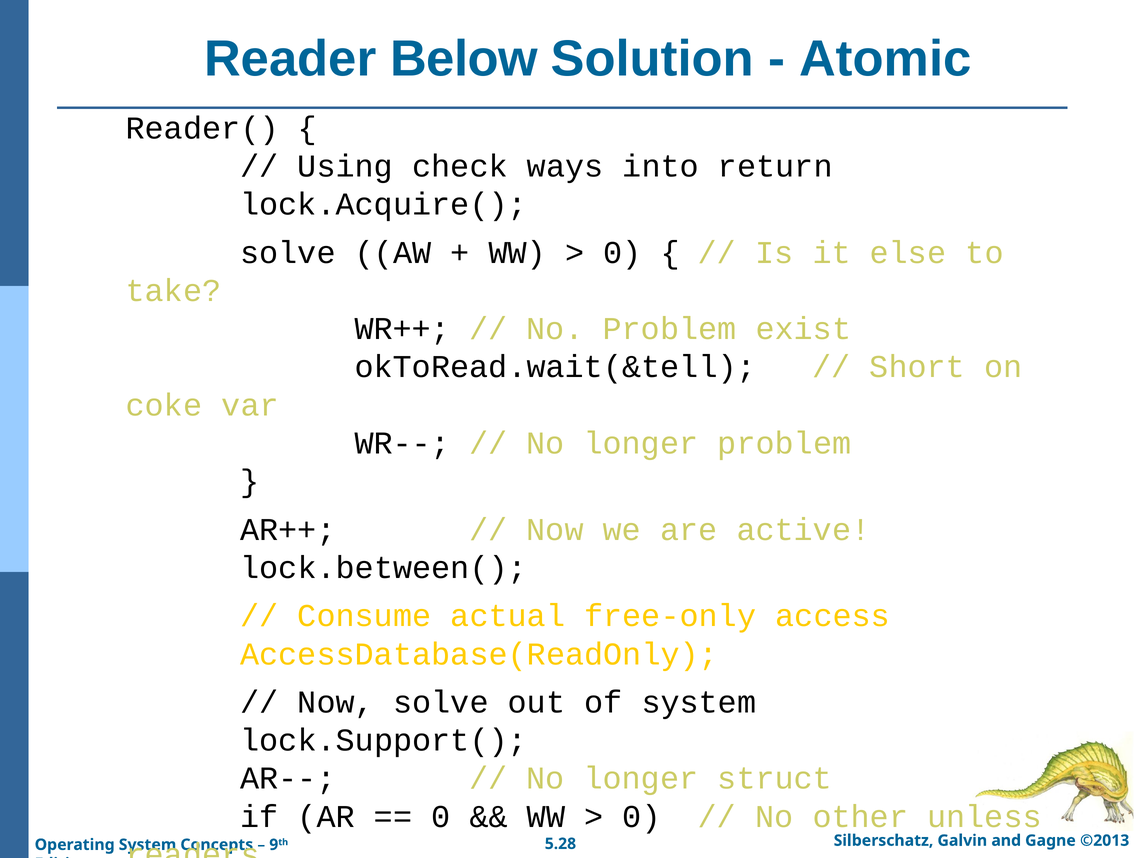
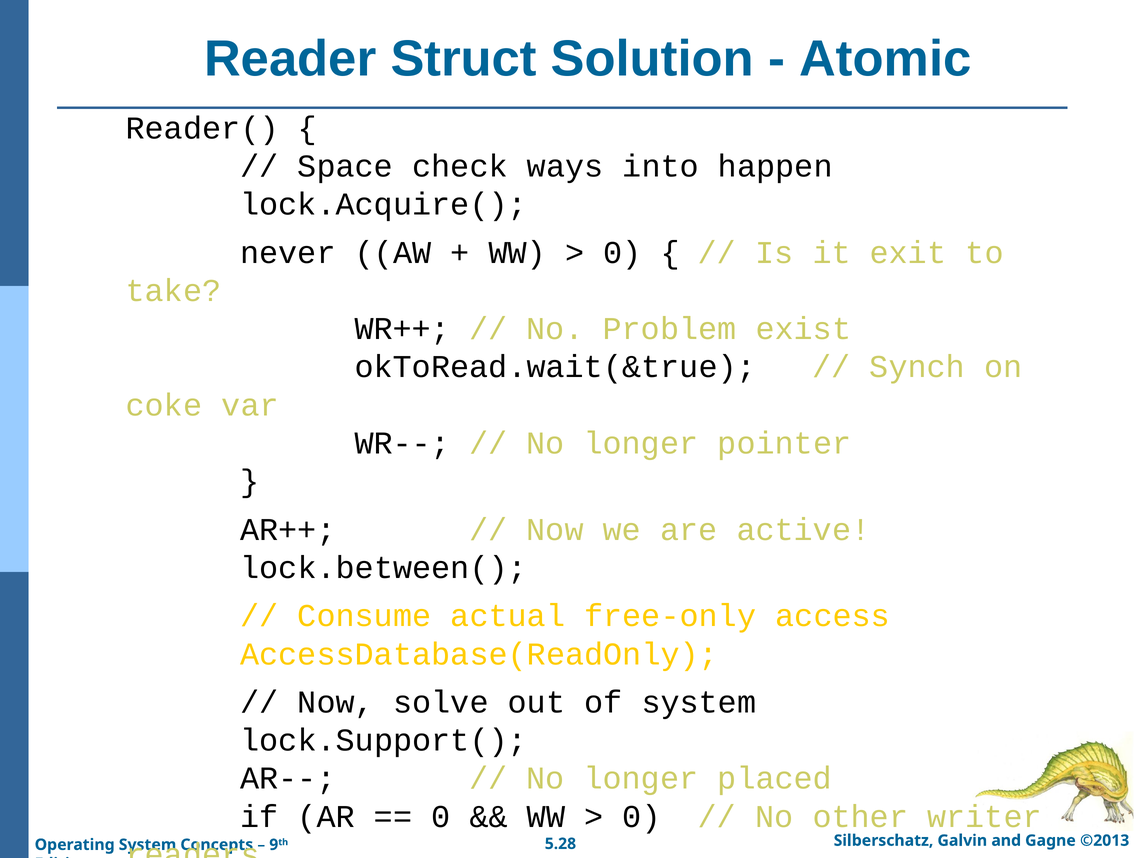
Below: Below -> Struct (464, 59)
Using: Using -> Space (345, 166)
return: return -> happen (775, 166)
solve: solve -> never (288, 253)
else: else -> exit (908, 253)
okToRead.wait(&tell: okToRead.wait(&tell -> okToRead.wait(&true (555, 367)
Short: Short -> Synch (917, 367)
longer problem: problem -> pointer (784, 443)
struct: struct -> placed (775, 778)
other unless: unless -> writer (984, 817)
